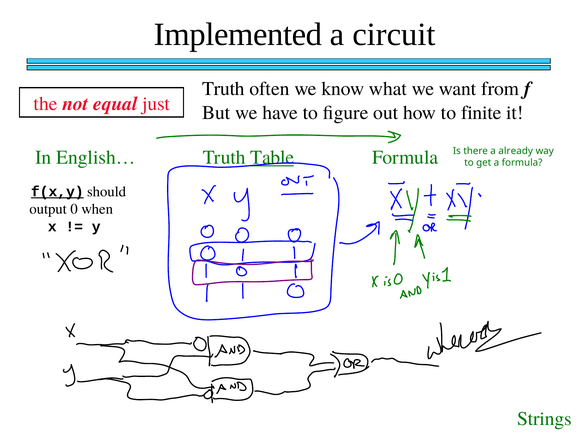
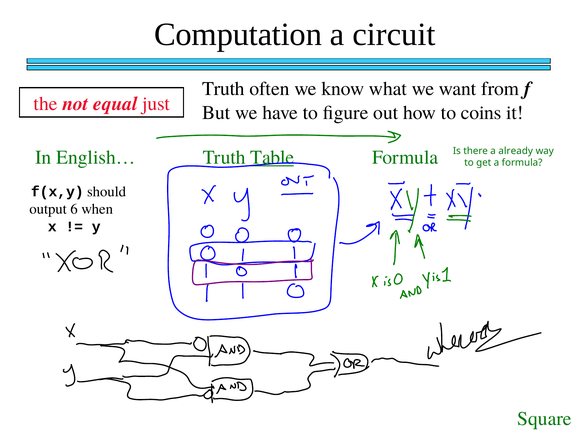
Implemented: Implemented -> Computation (238, 34)
finite: finite -> coins (481, 113)
f(x,y underline: present -> none (57, 192)
0: 0 -> 6 (74, 209)
Strings: Strings -> Square (544, 419)
